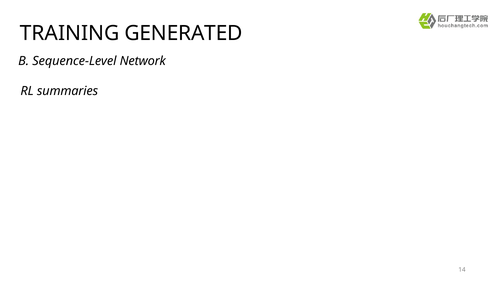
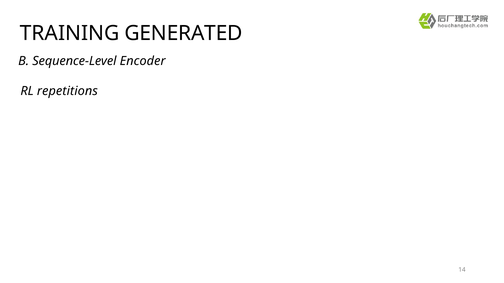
Network: Network -> Encoder (143, 61)
summaries: summaries -> repetitions (67, 91)
